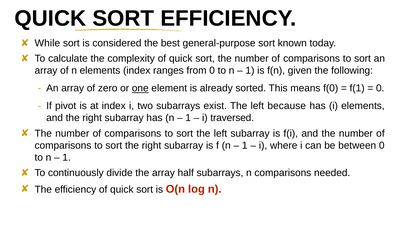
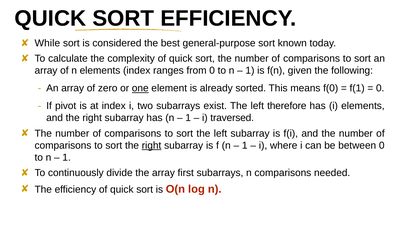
because: because -> therefore (287, 106)
right underline: none -> present (152, 145)
half: half -> first (186, 173)
